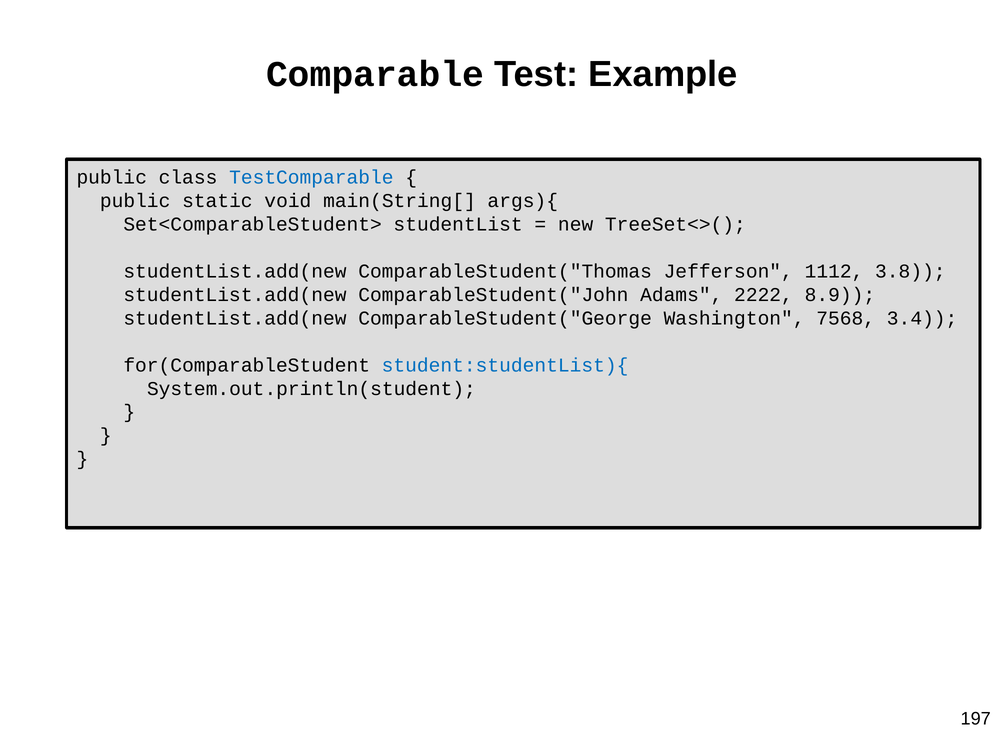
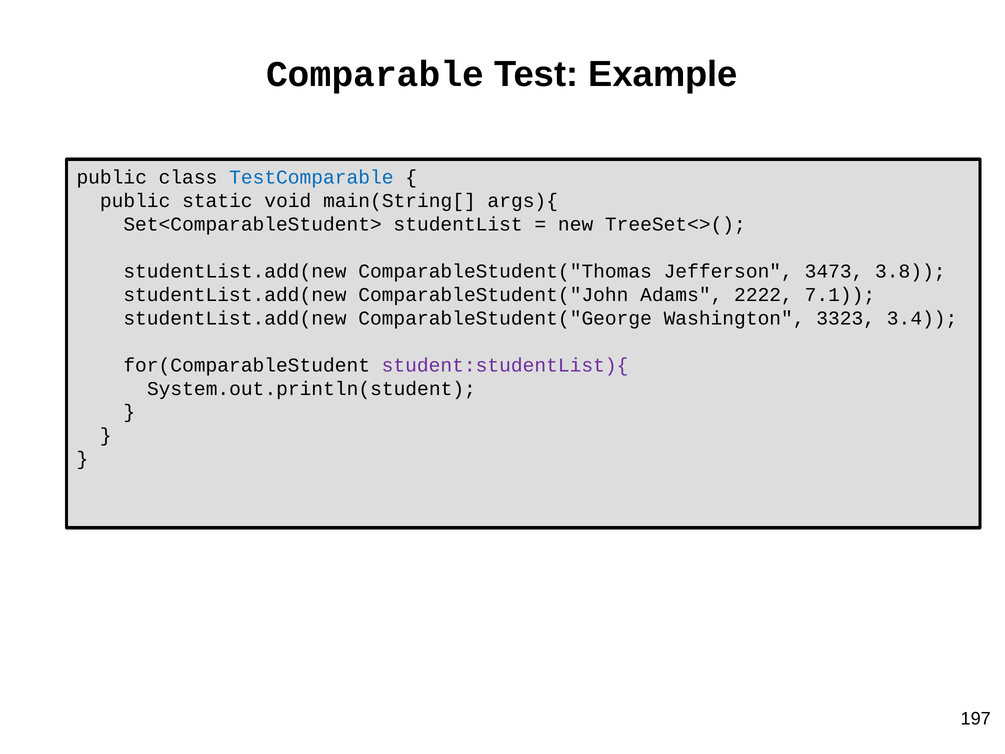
1112: 1112 -> 3473 (834, 271)
8.9: 8.9 -> 7.1 (840, 295)
7568: 7568 -> 3323 (846, 318)
student:studentList){ colour: blue -> purple (505, 365)
